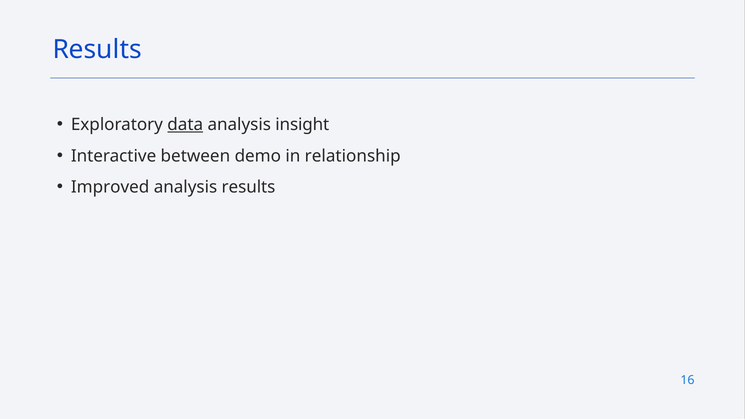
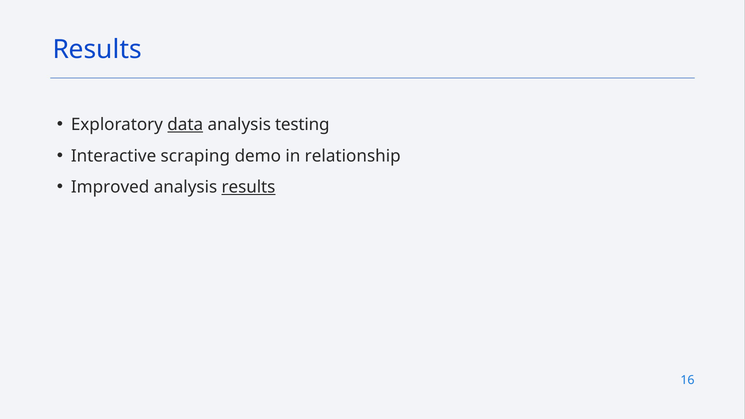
insight: insight -> testing (302, 125)
between: between -> scraping (195, 156)
results underline: none -> present (248, 187)
